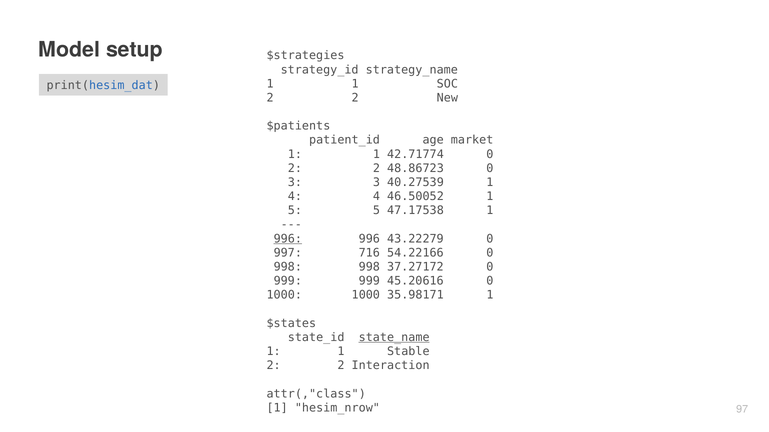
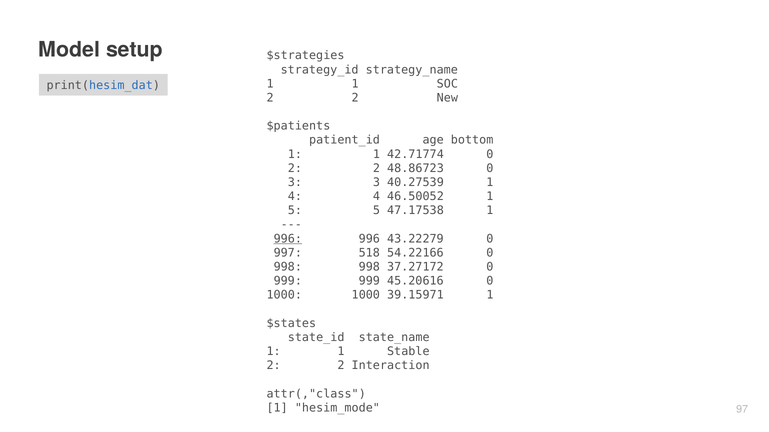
market: market -> bottom (472, 140)
716: 716 -> 518 (369, 253)
35.98171: 35.98171 -> 39.15971 (415, 295)
state_name underline: present -> none (394, 338)
hesim_nrow: hesim_nrow -> hesim_mode (337, 408)
